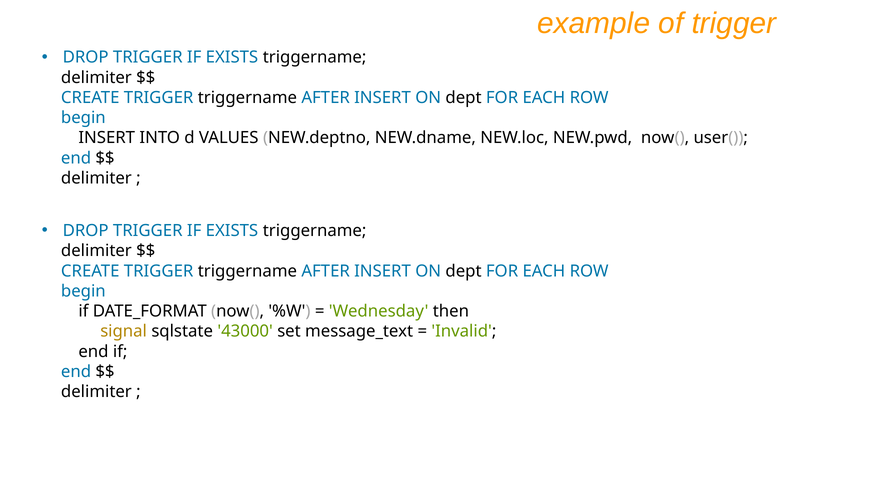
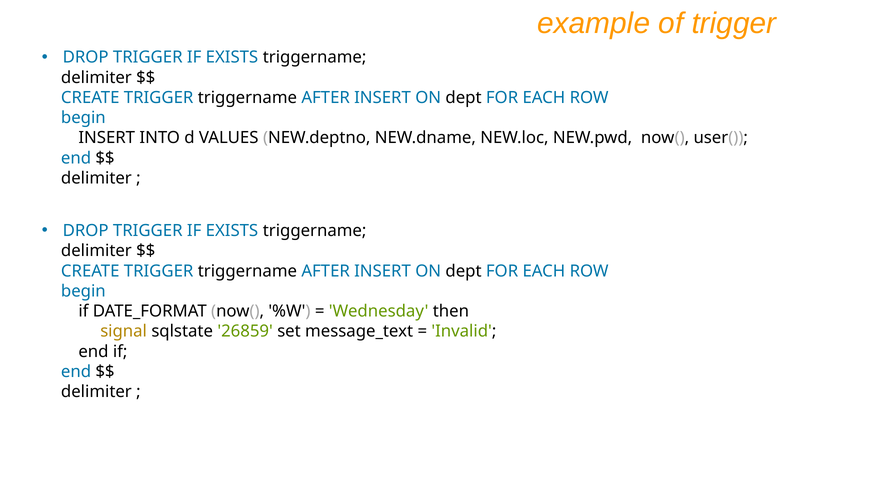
43000: 43000 -> 26859 (245, 332)
